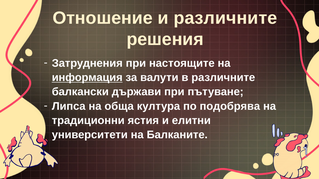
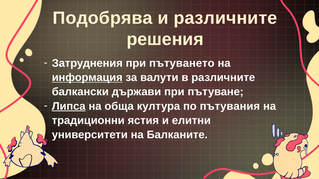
Отношение: Отношение -> Подобрява (103, 18)
настоящите: настоящите -> пътуването (182, 63)
Липса underline: none -> present (69, 106)
подобрява: подобрява -> пътувания (230, 106)
